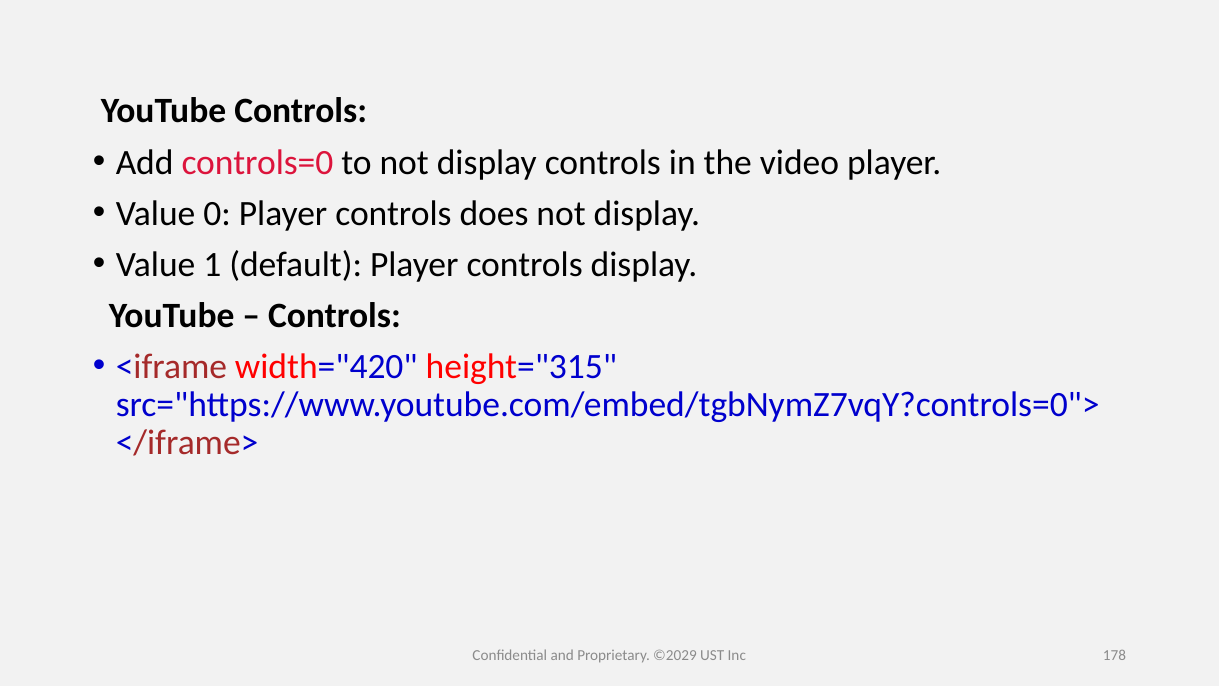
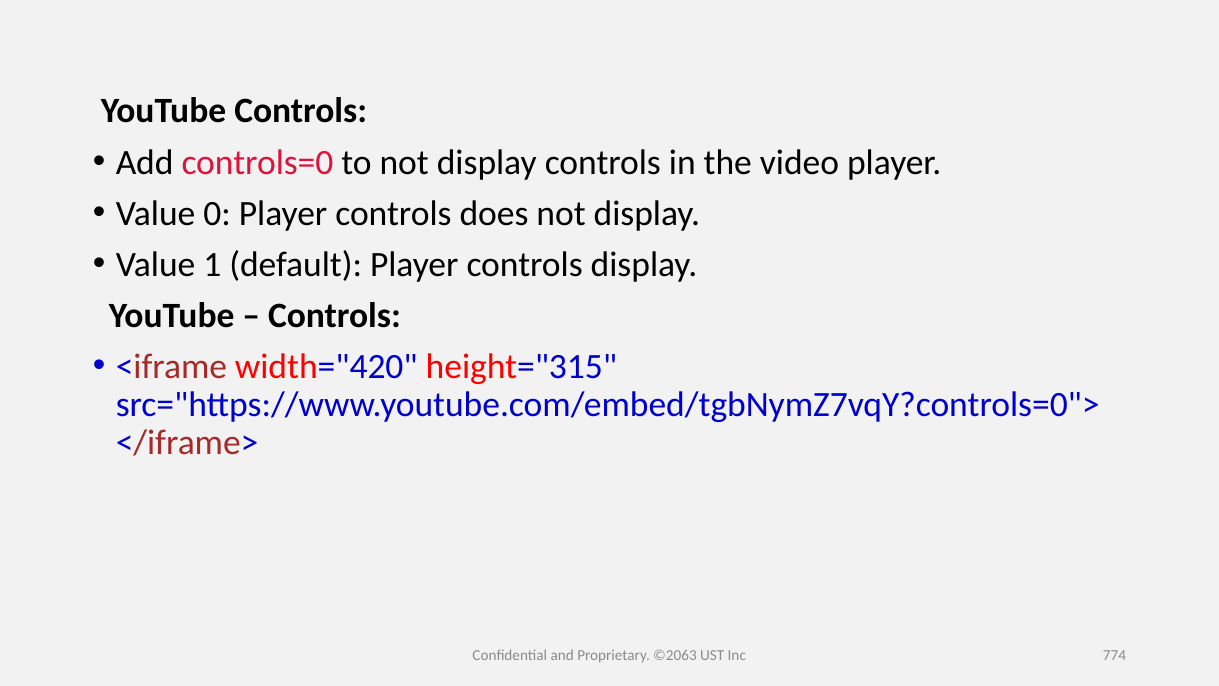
©2029: ©2029 -> ©2063 (675, 655)
178: 178 -> 774 (1114, 655)
